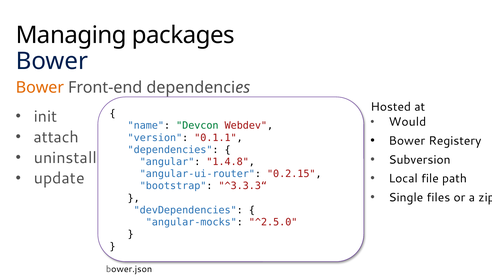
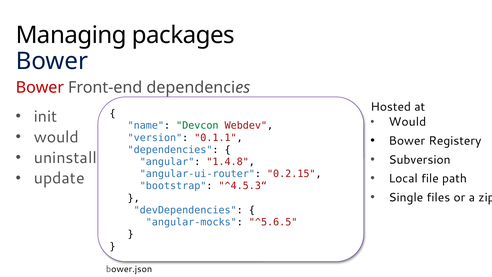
Bower colour: orange -> red (40, 88)
attach: attach -> would (56, 137)
^3.3.3“: ^3.3.3“ -> ^4.5.3“ (243, 186)
^2.5.0: ^2.5.0 -> ^5.6.5 (273, 222)
